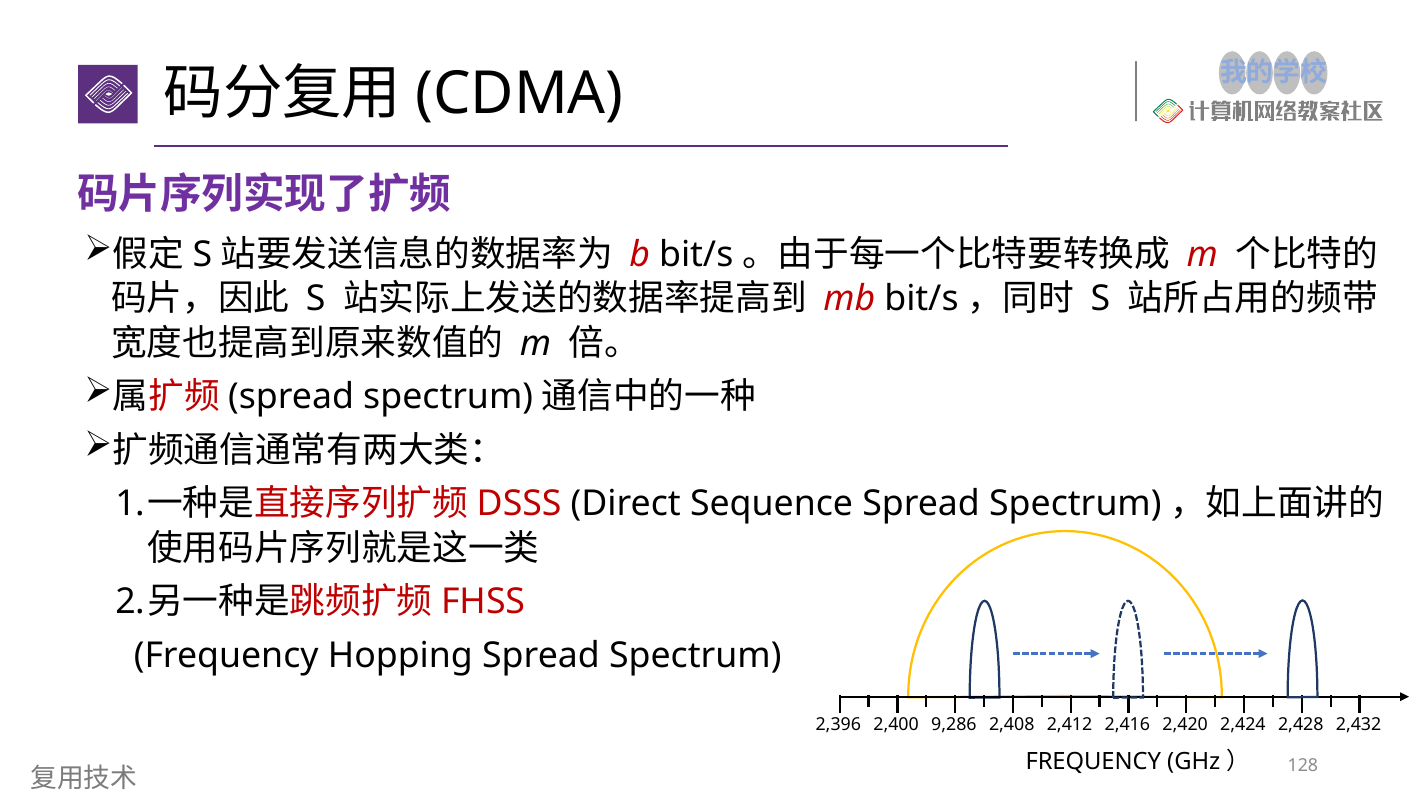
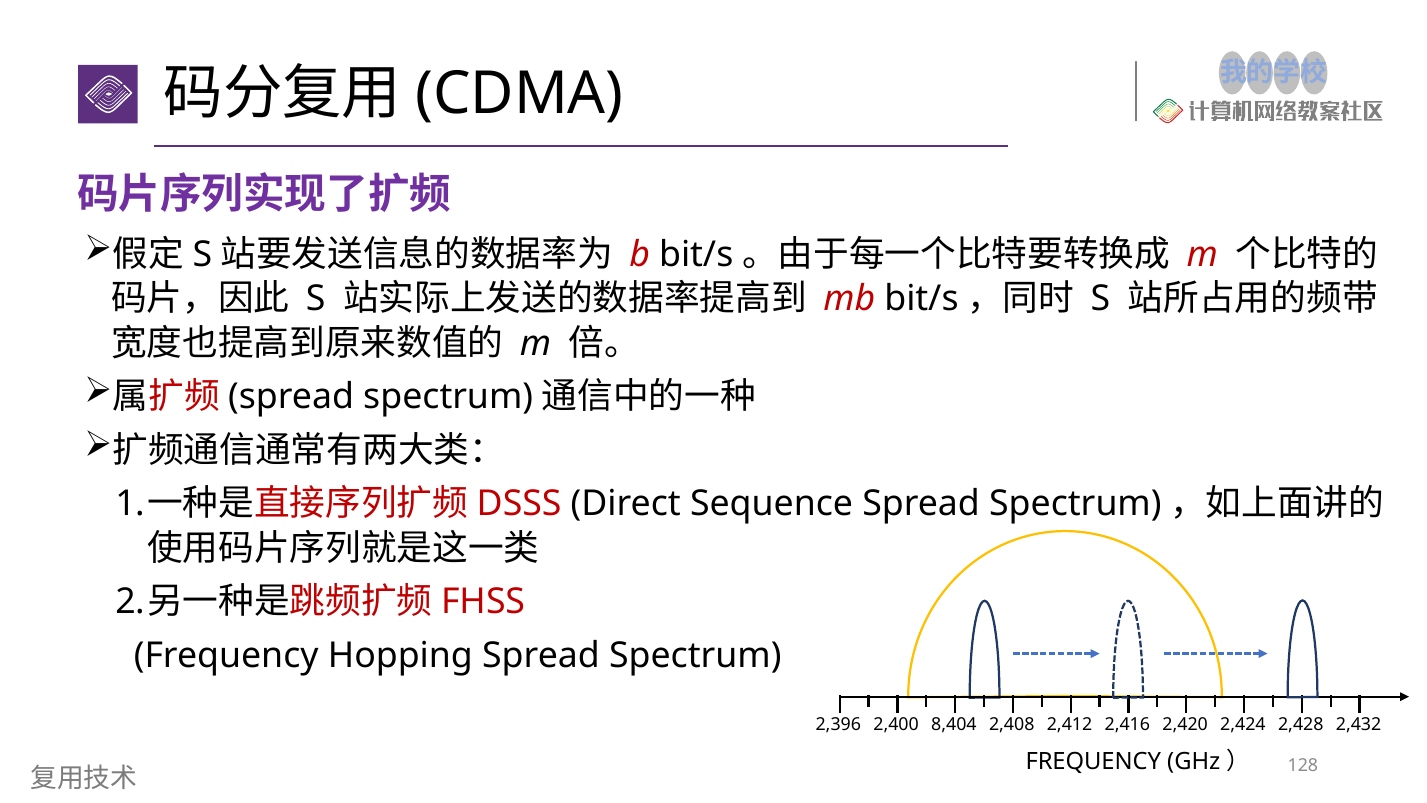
9,286: 9,286 -> 8,404 (954, 724)
